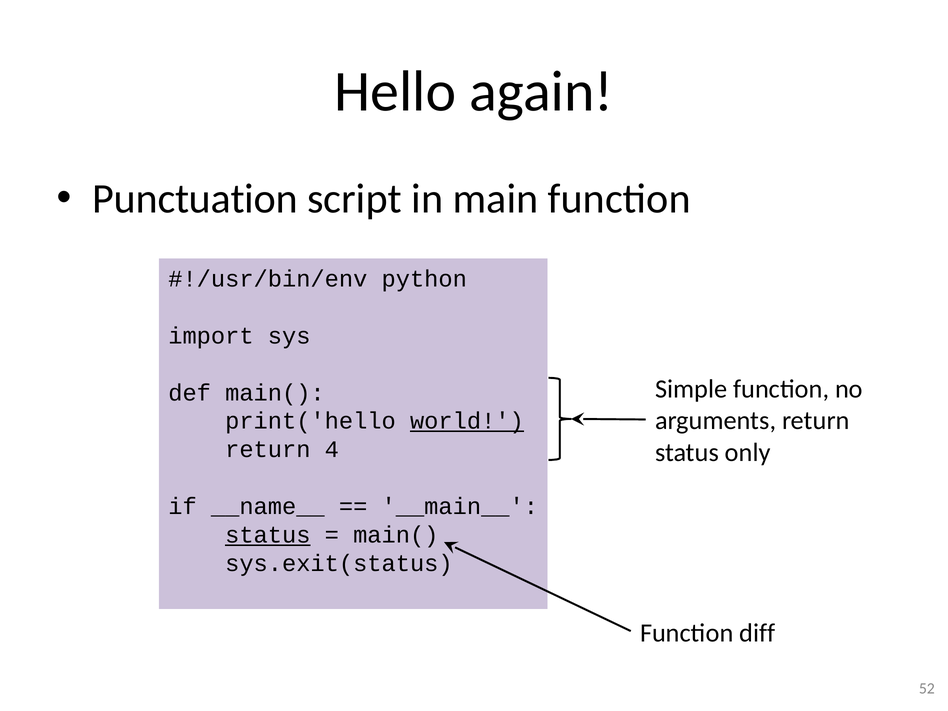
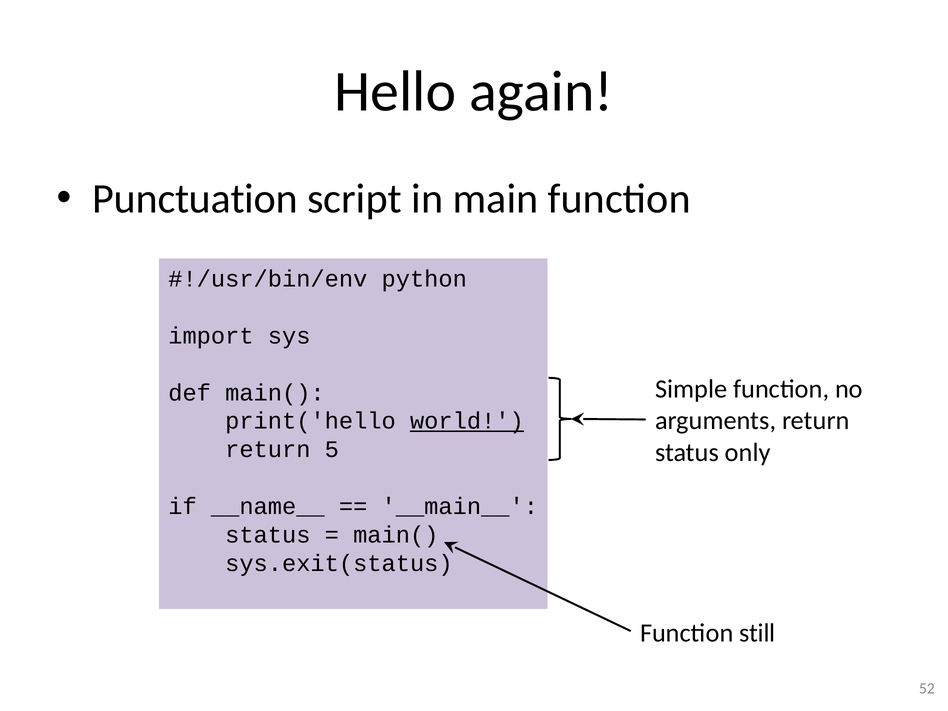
4: 4 -> 5 (332, 450)
status underline: present -> none (268, 535)
diff: diff -> still (757, 633)
